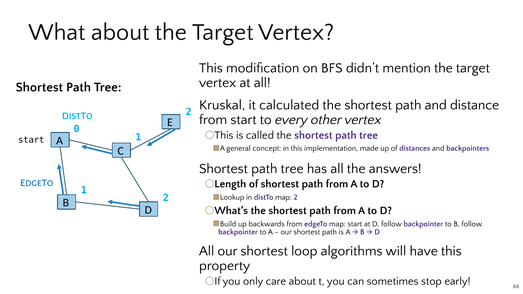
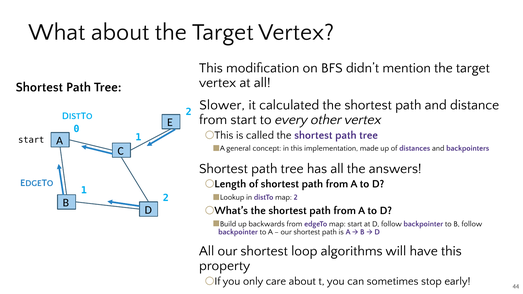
Kruskal: Kruskal -> Slower (222, 105)
